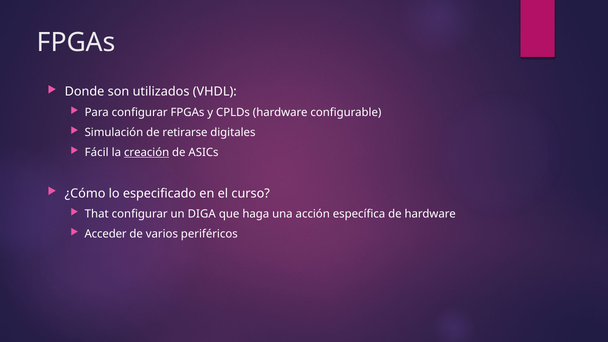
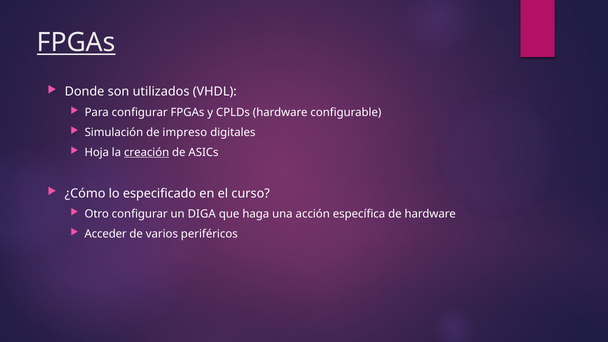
FPGAs underline: none -> present (76, 43)
retirarse: retirarse -> impreso (185, 132)
Fácil: Fácil -> Hoja (97, 152)
That: That -> Otro (97, 214)
